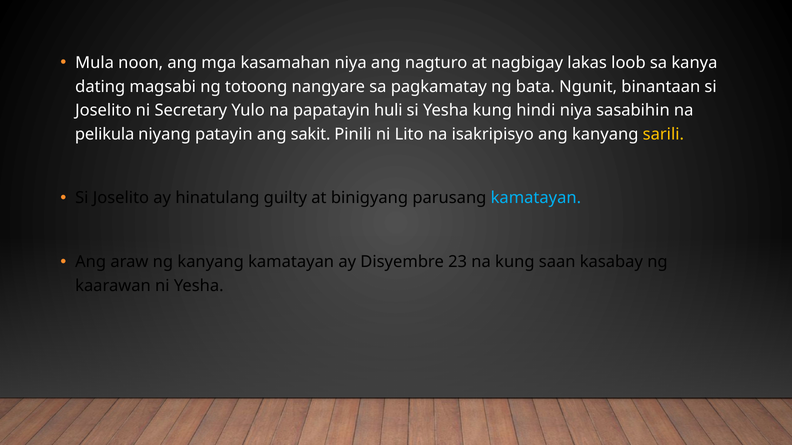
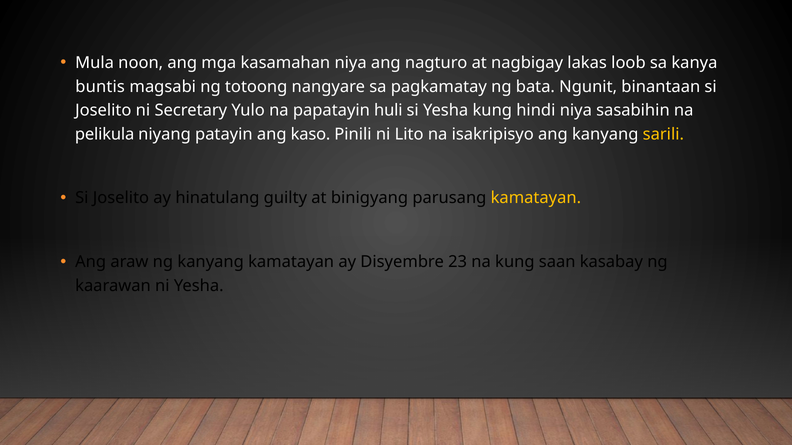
dating: dating -> buntis (100, 87)
sakit: sakit -> kaso (311, 134)
kamatayan colour: light blue -> yellow (536, 198)
